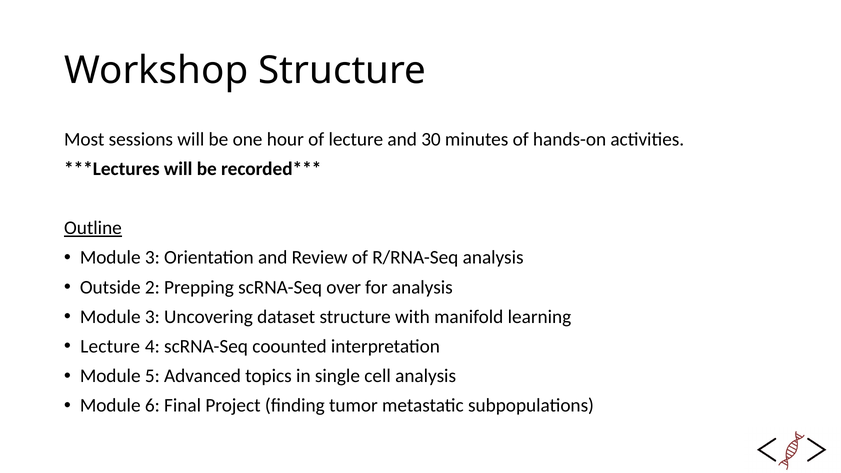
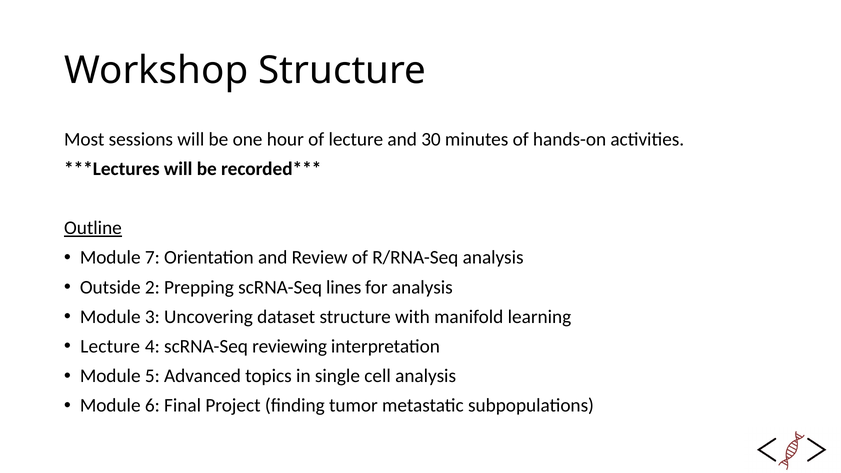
3: 3 -> 7 (152, 258)
over: over -> lines (344, 287)
coounted: coounted -> reviewing (290, 346)
